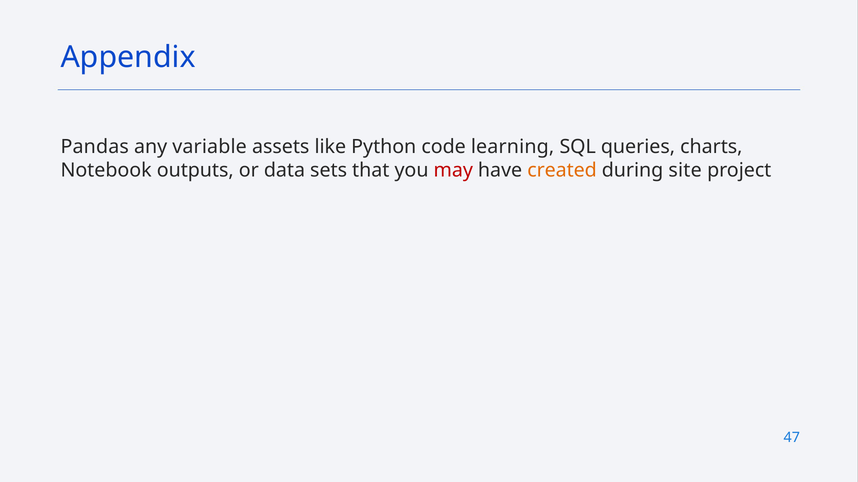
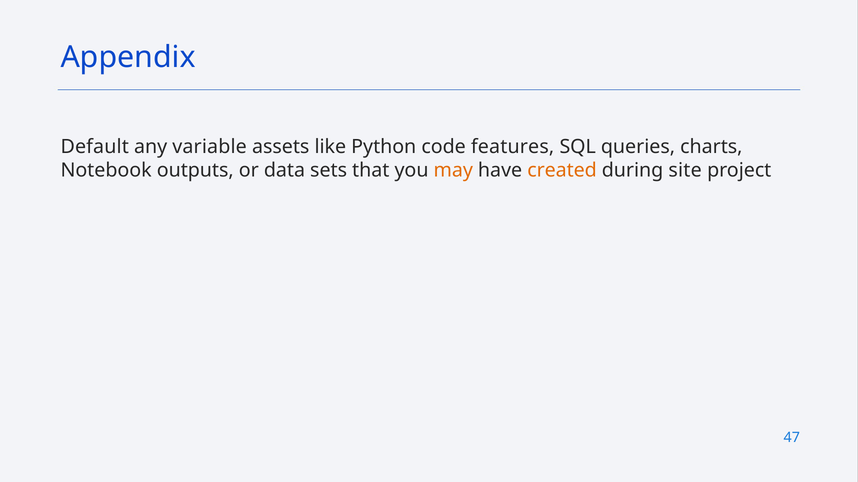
Pandas: Pandas -> Default (95, 147)
learning: learning -> features (513, 147)
may colour: red -> orange (453, 171)
